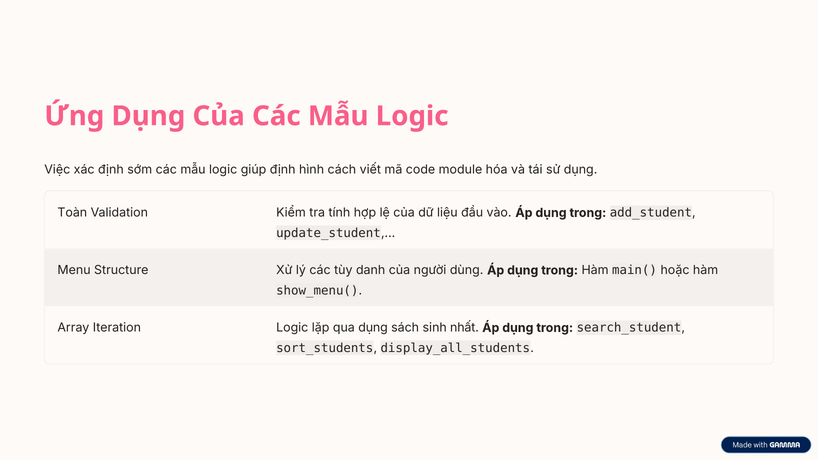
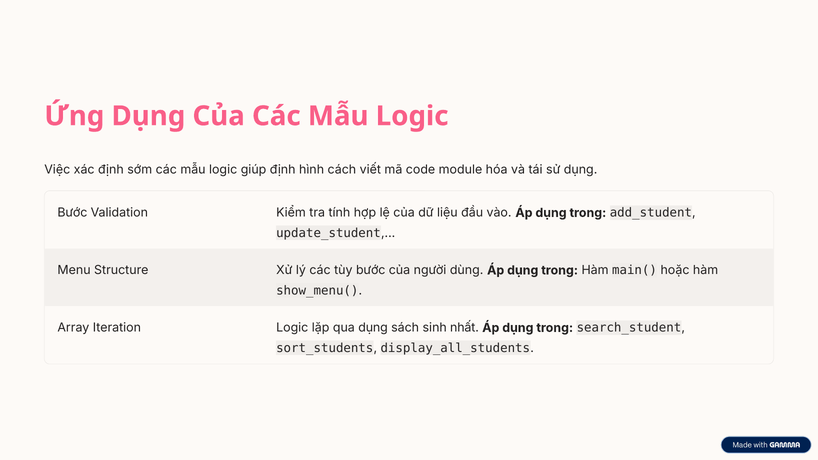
Toàn: Toàn -> Bước (72, 213)
tùy danh: danh -> bước (371, 270)
